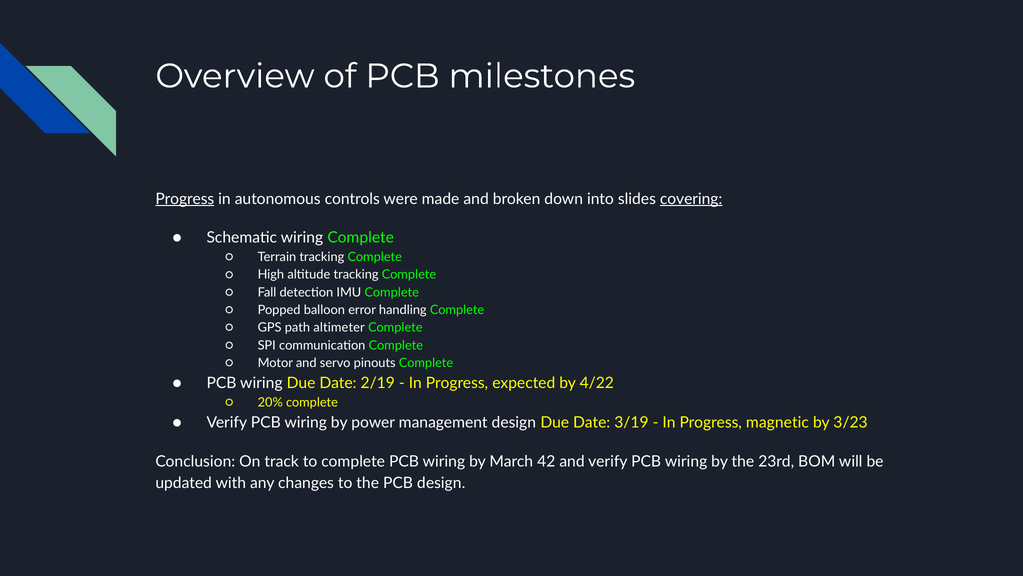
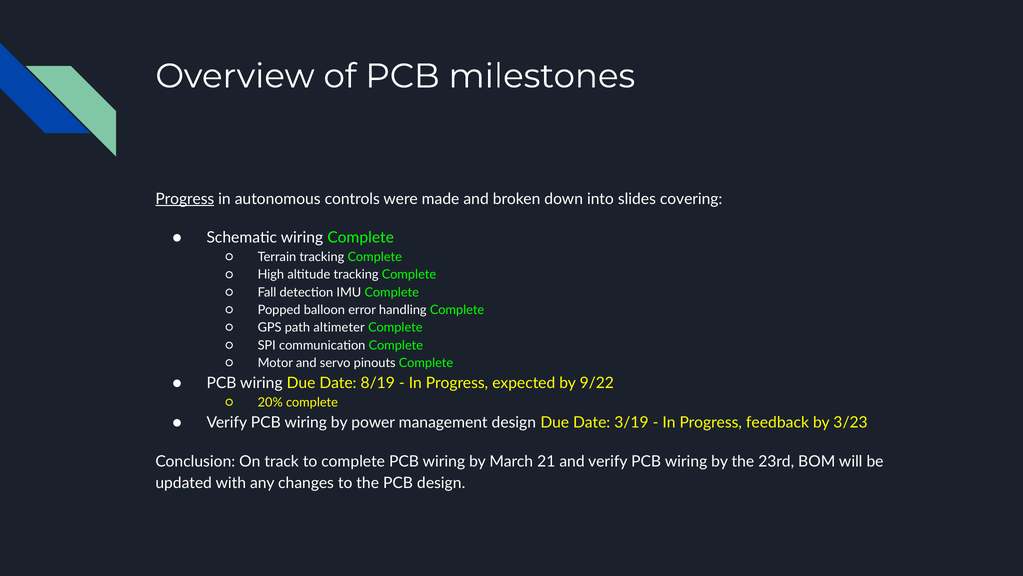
covering underline: present -> none (691, 199)
2/19: 2/19 -> 8/19 (378, 383)
4/22: 4/22 -> 9/22 (597, 383)
magnetic: magnetic -> feedback (777, 422)
42: 42 -> 21 (546, 461)
